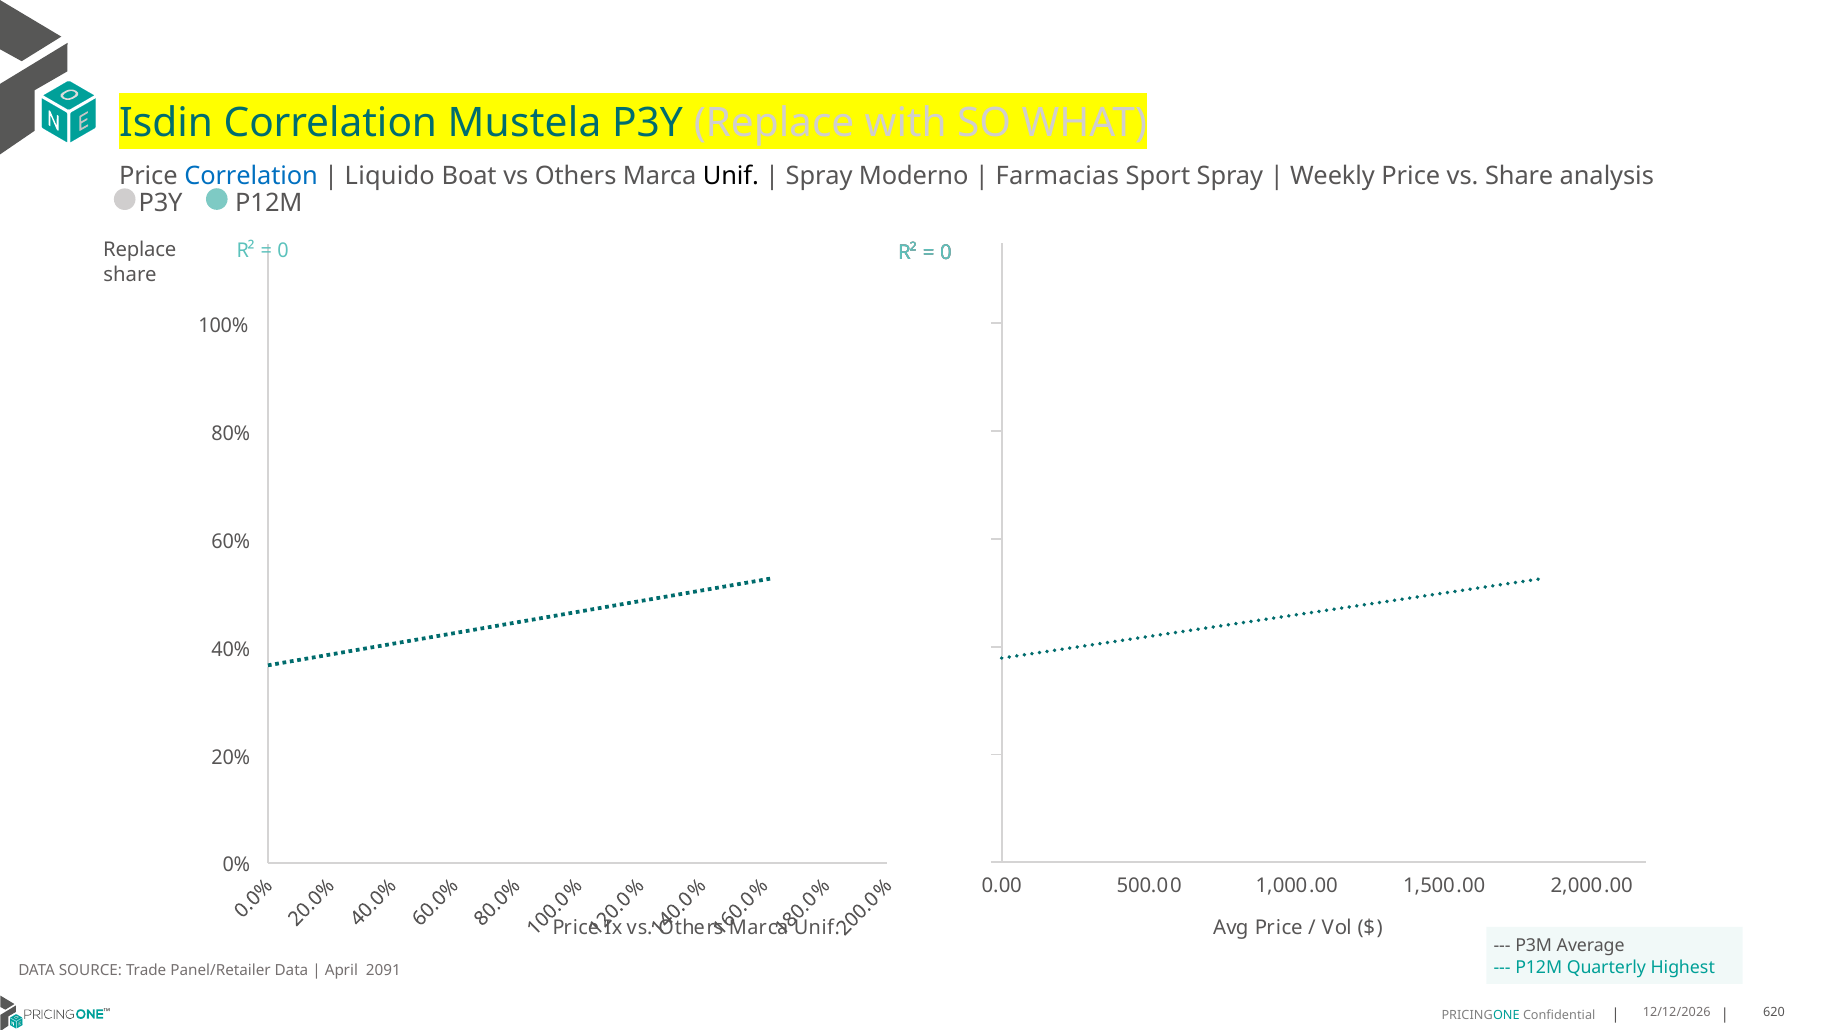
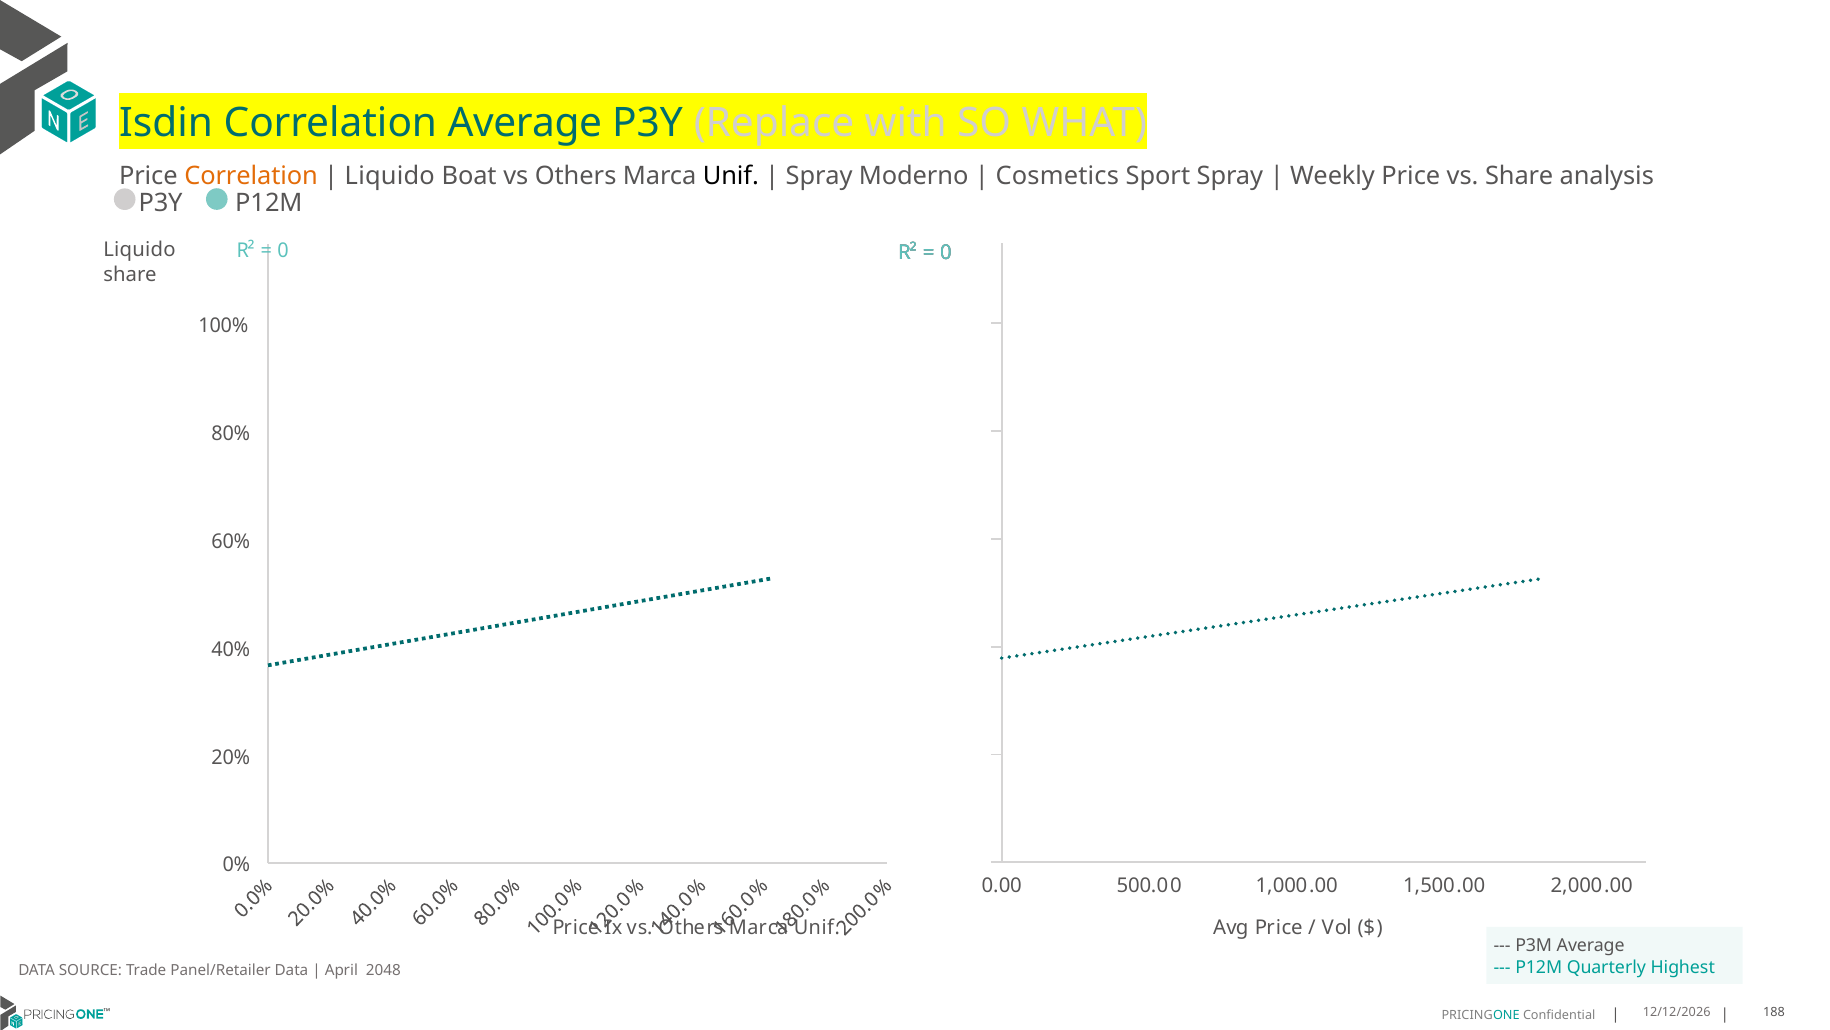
Correlation Mustela: Mustela -> Average (525, 123)
Correlation colour: blue -> orange (251, 176)
Farmacias: Farmacias -> Cosmetics (1057, 176)
Replace: Replace -> Liquido (139, 250)
2091: 2091 -> 2048 (383, 970)
620: 620 -> 188 (1774, 1012)
